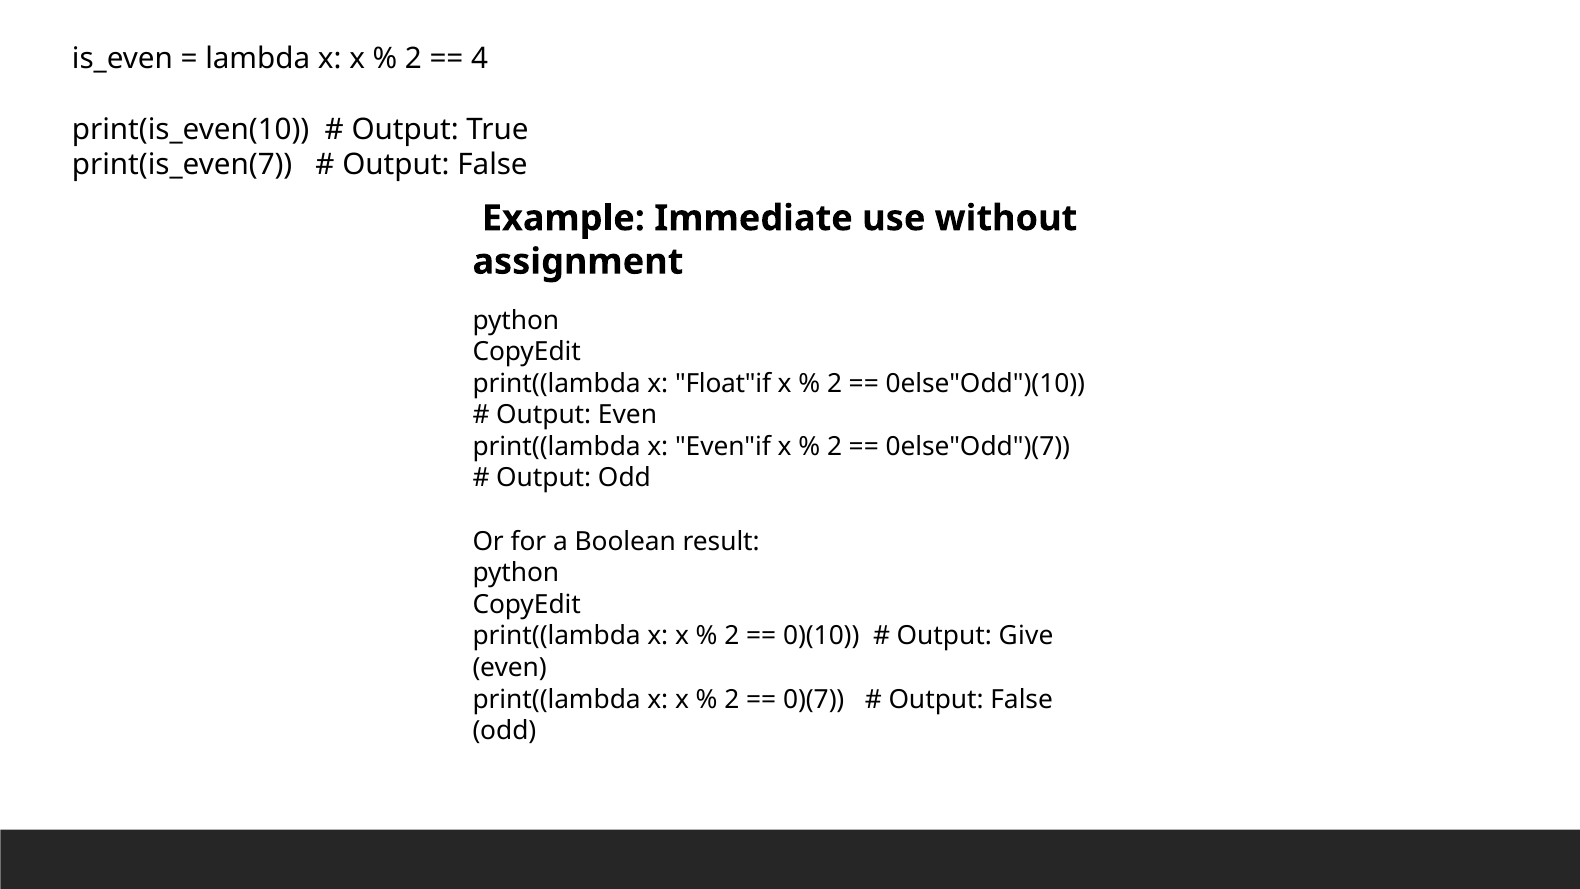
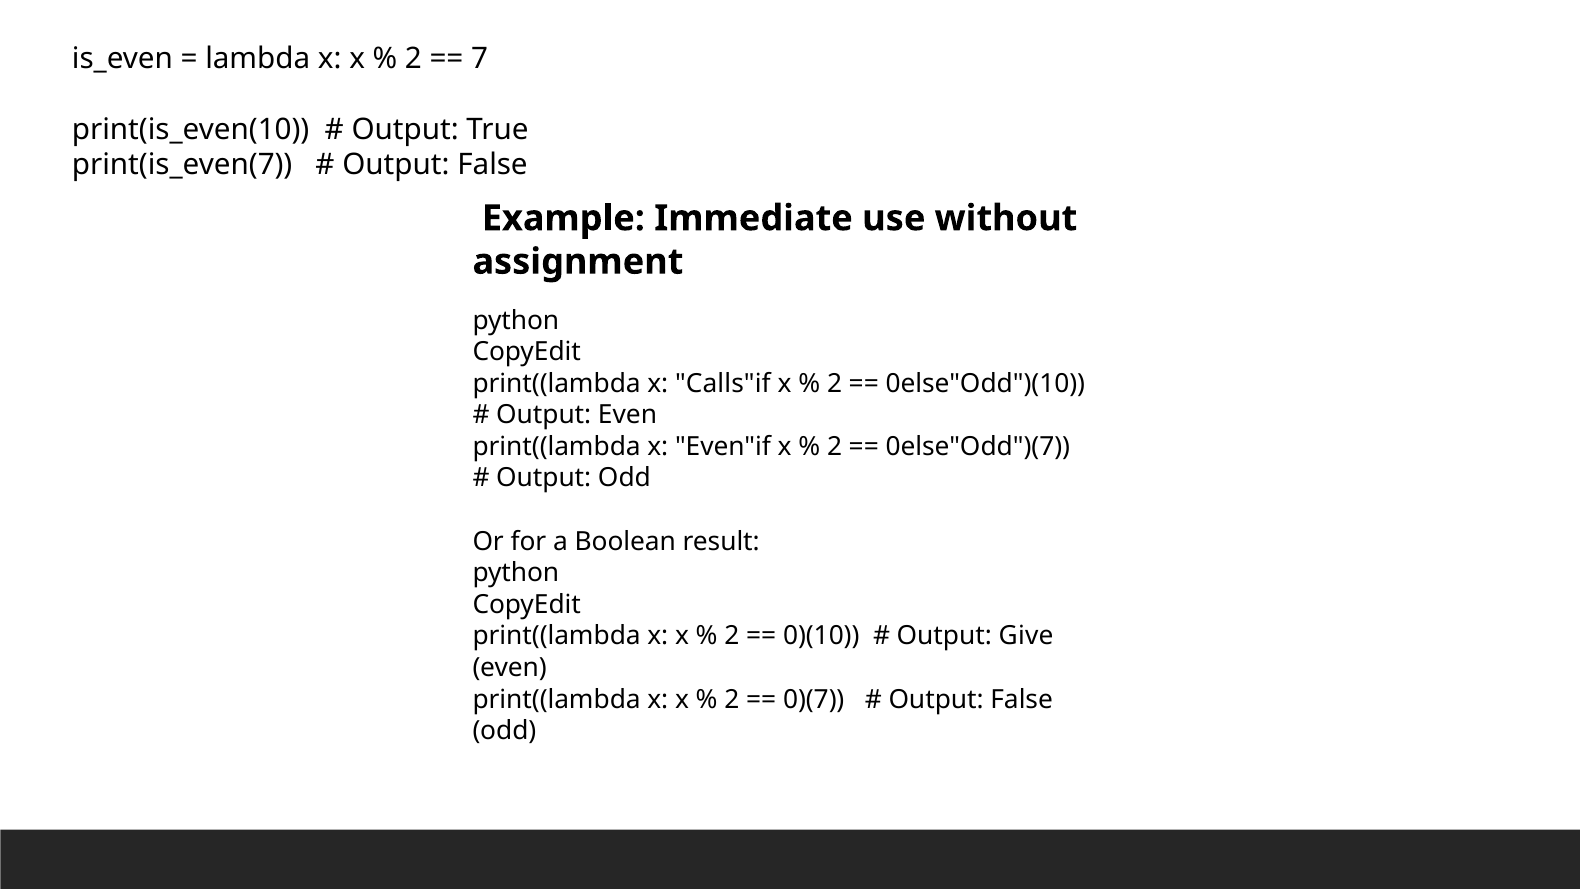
4: 4 -> 7 (480, 58)
Float"if: Float"if -> Calls"if (723, 383)
